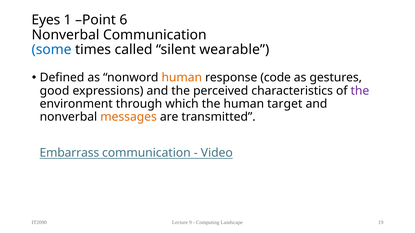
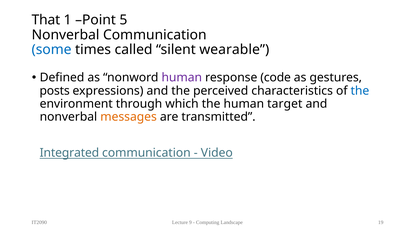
Eyes: Eyes -> That (46, 20)
6: 6 -> 5 (123, 20)
human colour: orange -> purple (182, 78)
good: good -> posts (55, 91)
the colour: purple -> blue (360, 91)
Embarrass: Embarrass -> Integrated (69, 153)
